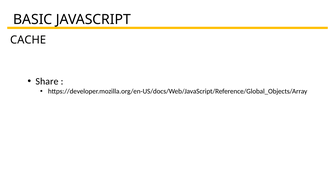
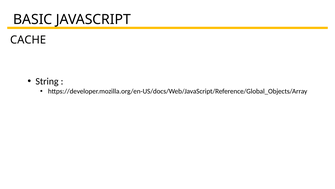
Share: Share -> String (47, 81)
